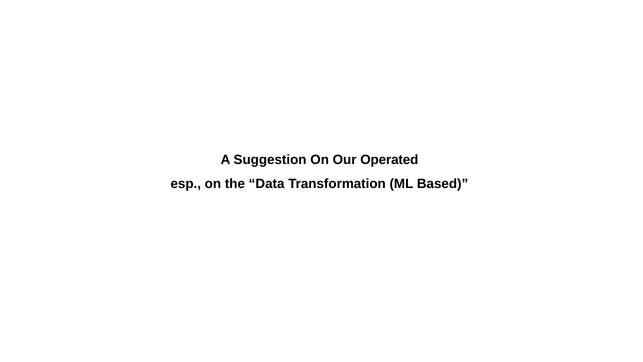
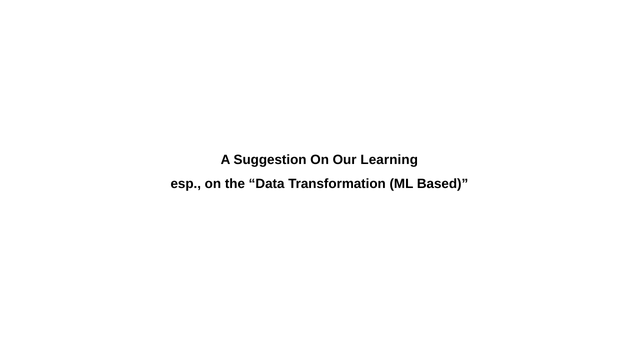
Operated: Operated -> Learning (389, 160)
